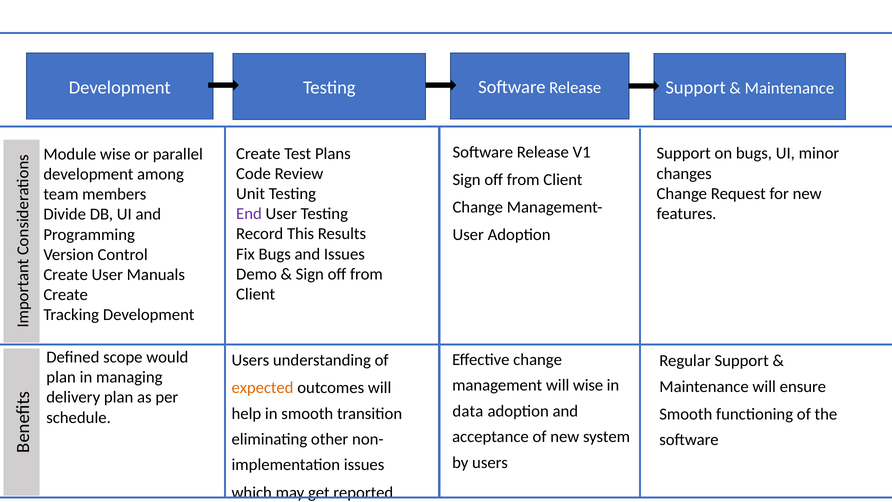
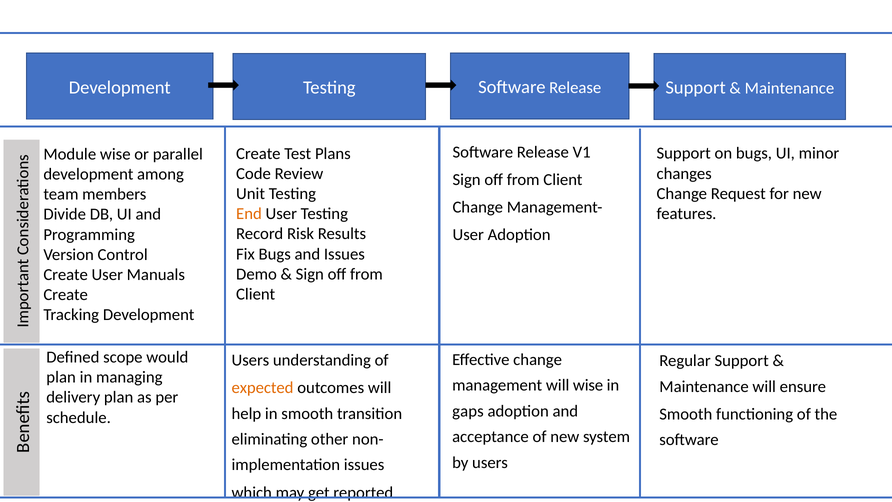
End colour: purple -> orange (249, 214)
This: This -> Risk (301, 234)
data: data -> gaps (468, 411)
